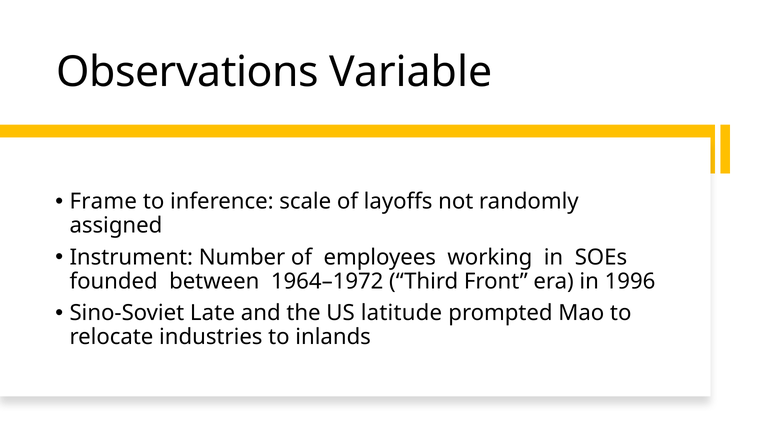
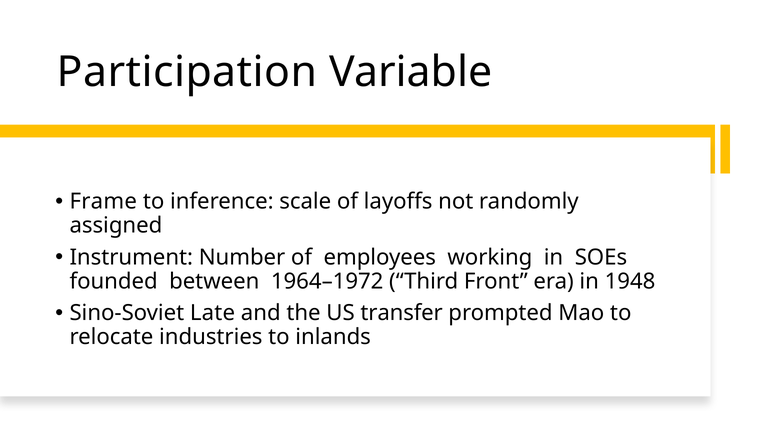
Observations: Observations -> Participation (187, 72)
1996: 1996 -> 1948 (630, 281)
latitude: latitude -> transfer (402, 313)
